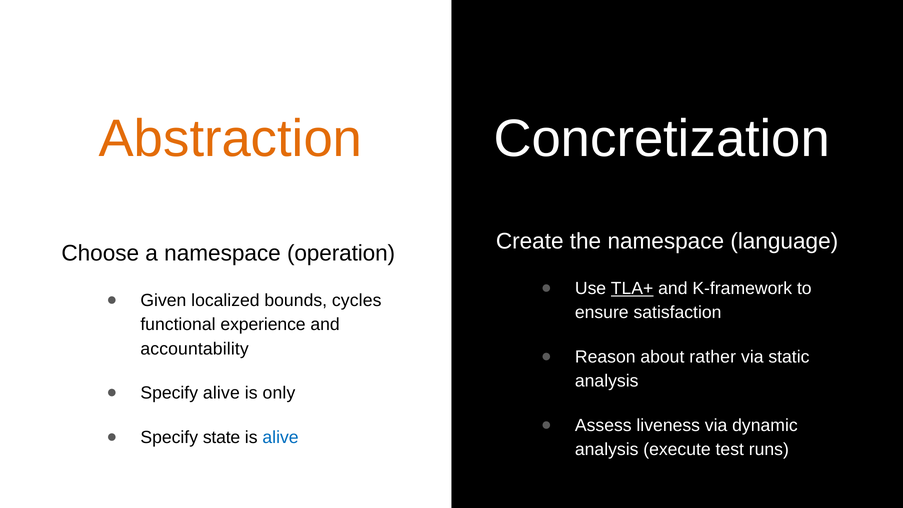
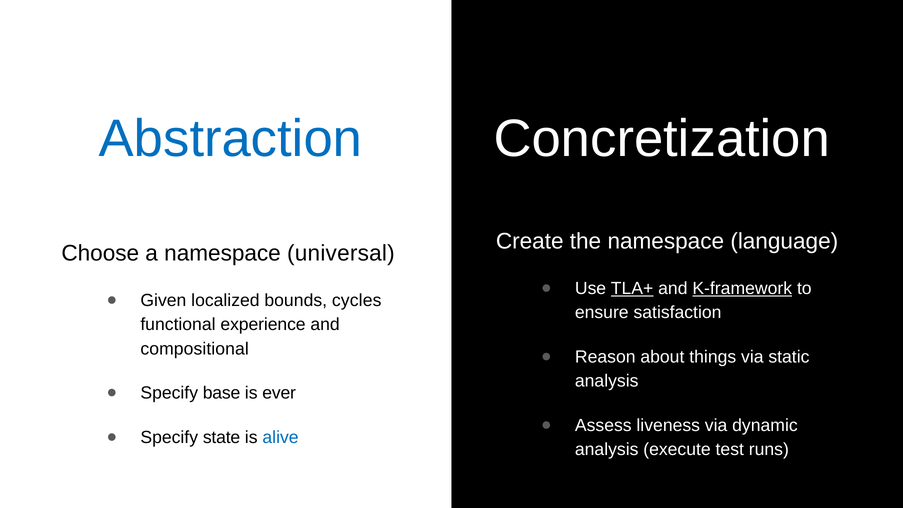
Abstraction colour: orange -> blue (231, 139)
operation: operation -> universal (341, 253)
K-framework underline: none -> present (742, 288)
accountability: accountability -> compositional (195, 349)
rather: rather -> things (713, 357)
Specify alive: alive -> base (222, 393)
only: only -> ever (279, 393)
